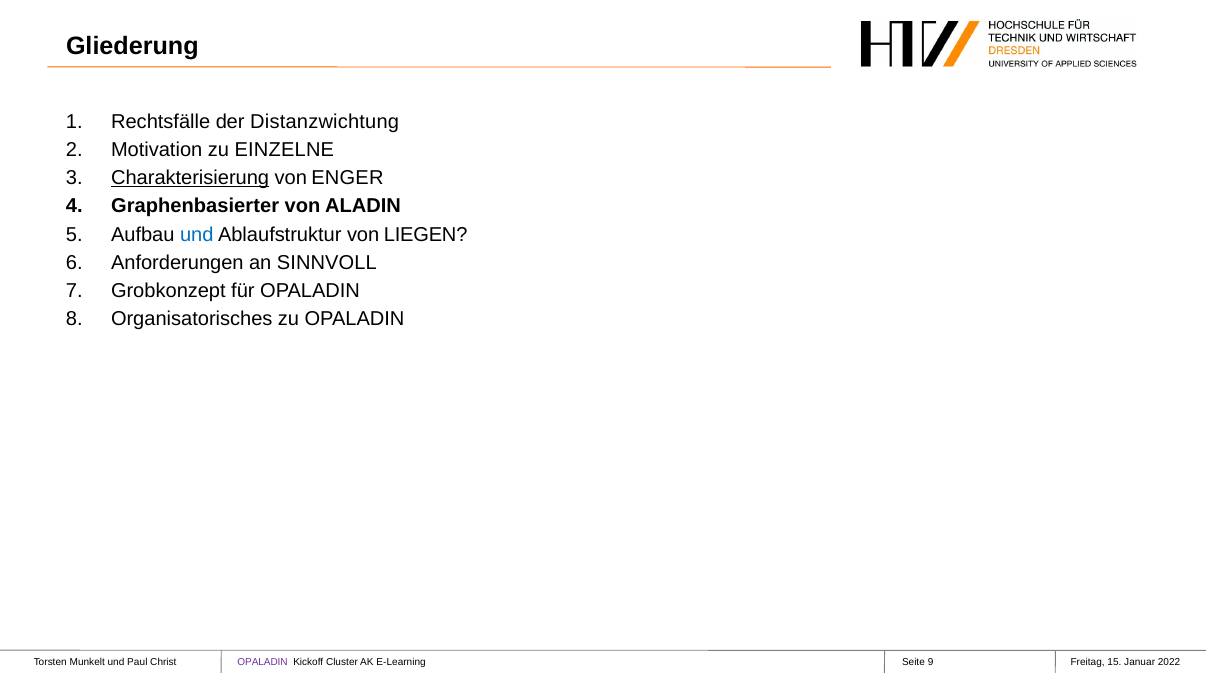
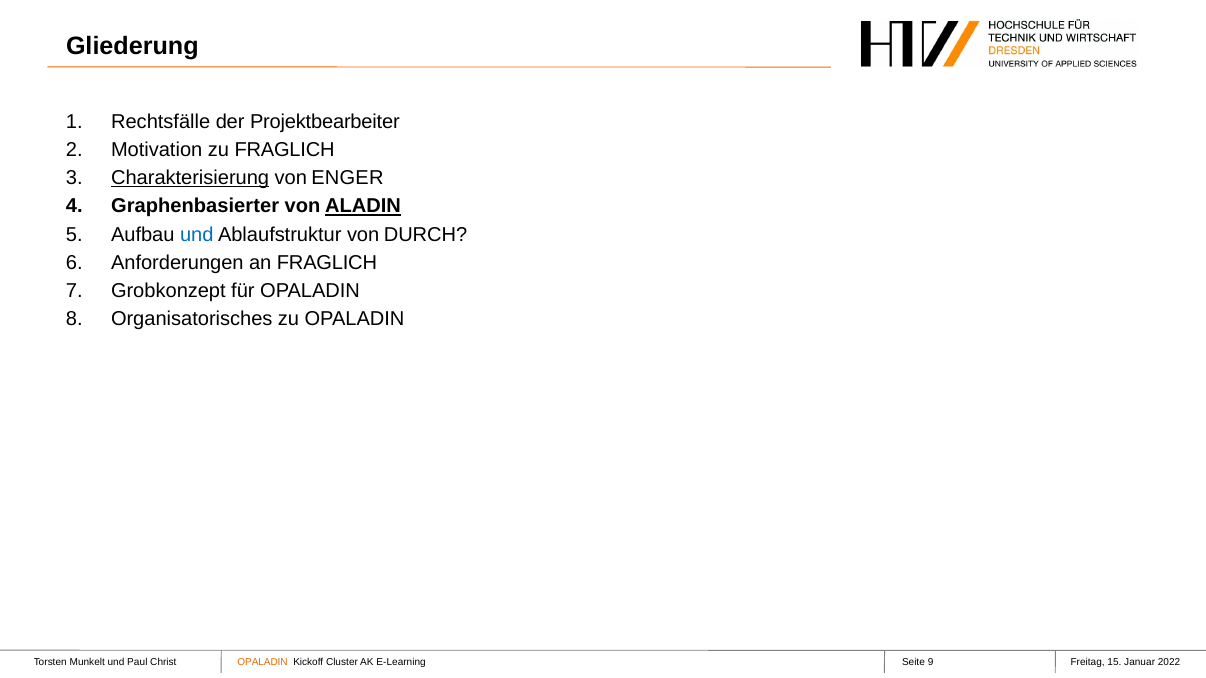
Distanzwichtung: Distanzwichtung -> Projektbearbeiter (325, 122)
zu EINZELNE: EINZELNE -> FRAGLICH (285, 150)
ALADIN underline: none -> present (363, 206)
LIEGEN: LIEGEN -> DURCH (426, 235)
an SINNVOLL: SINNVOLL -> FRAGLICH (327, 263)
OPALADIN colour: purple -> orange (263, 663)
